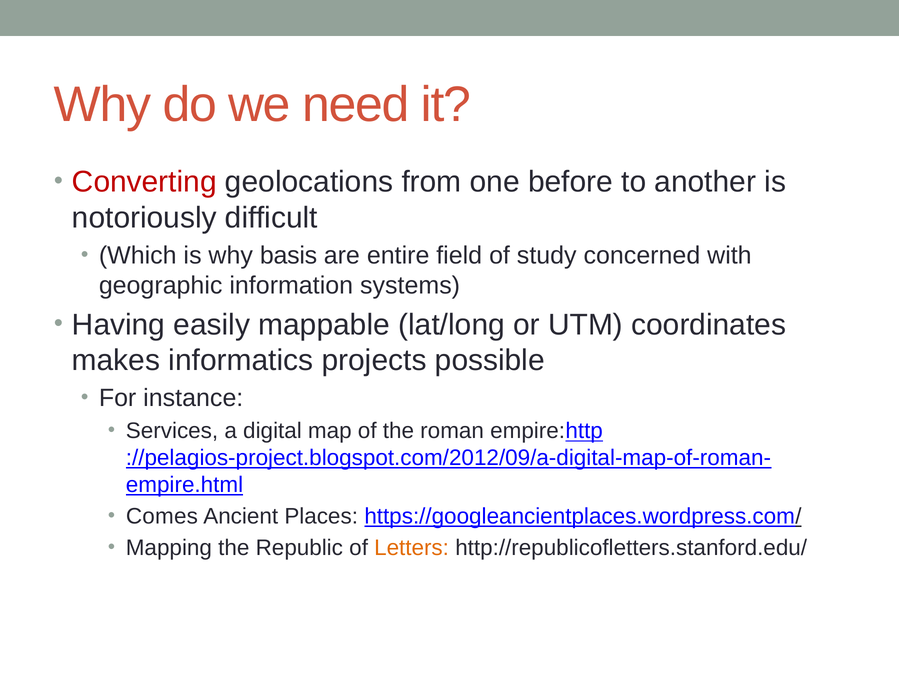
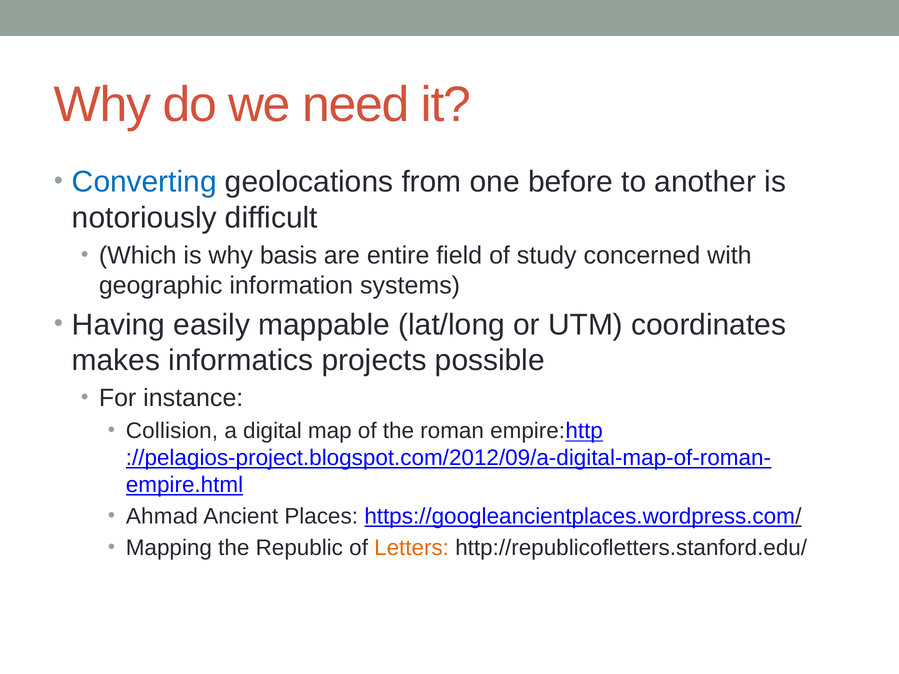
Converting colour: red -> blue (144, 182)
Services: Services -> Collision (172, 431)
Comes: Comes -> Ahmad (162, 517)
